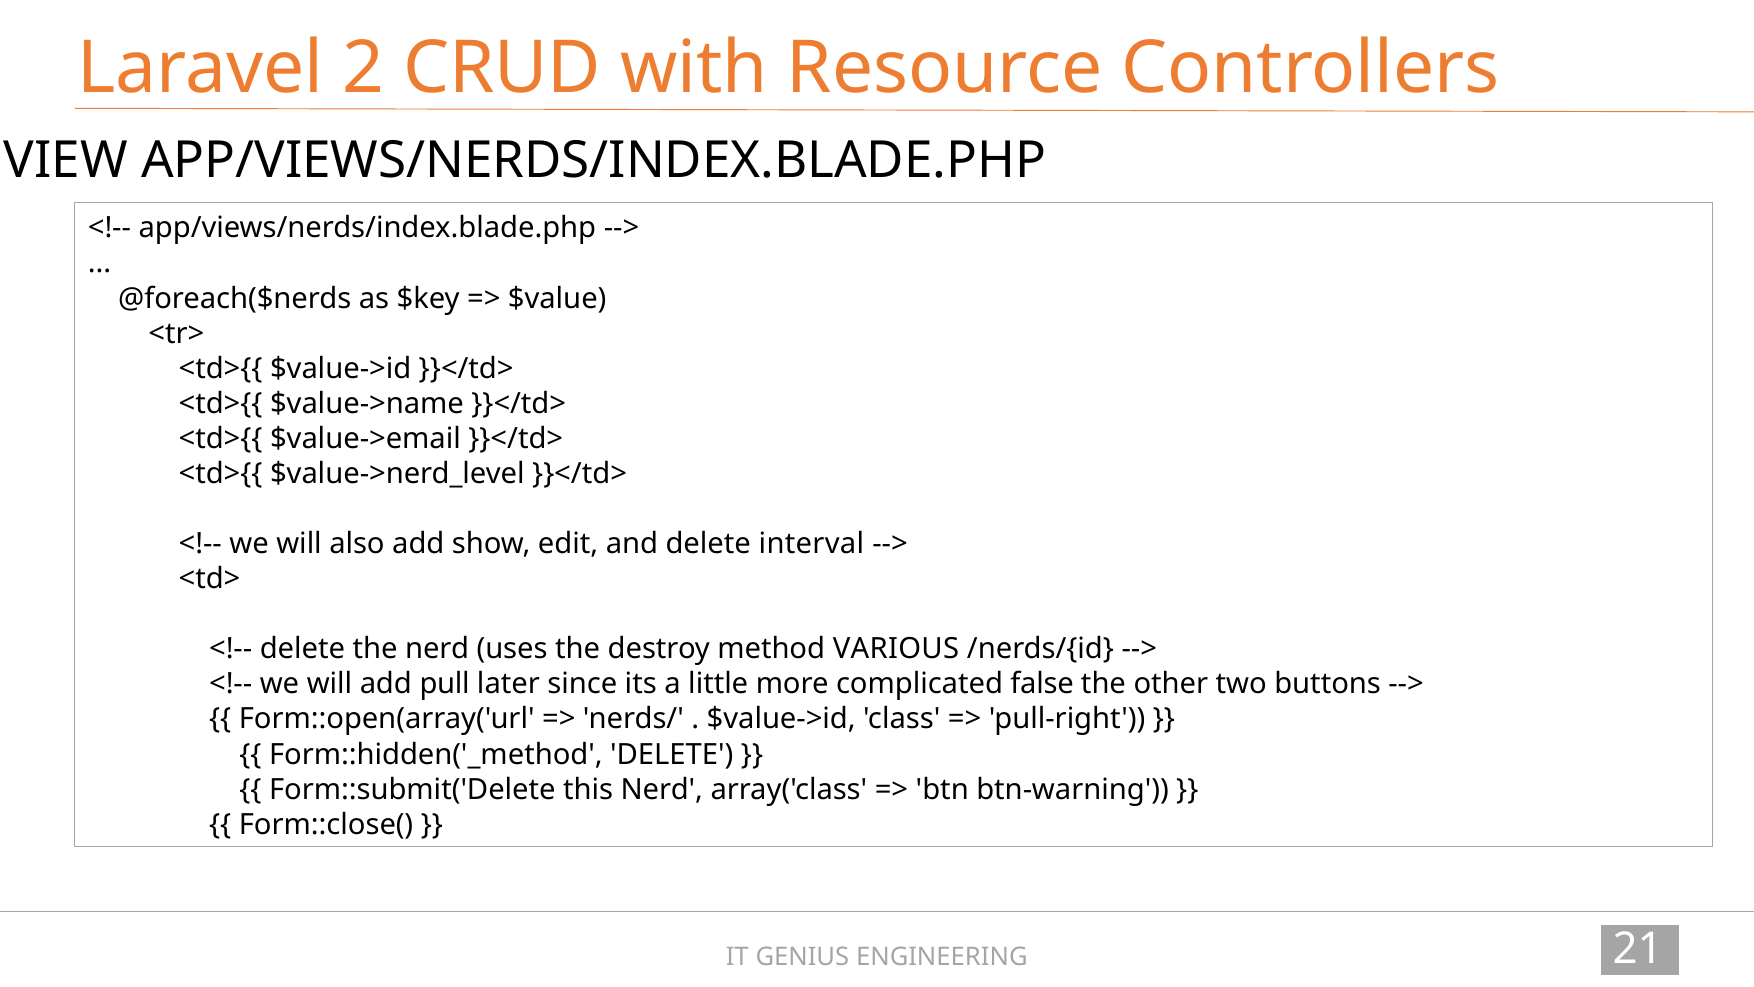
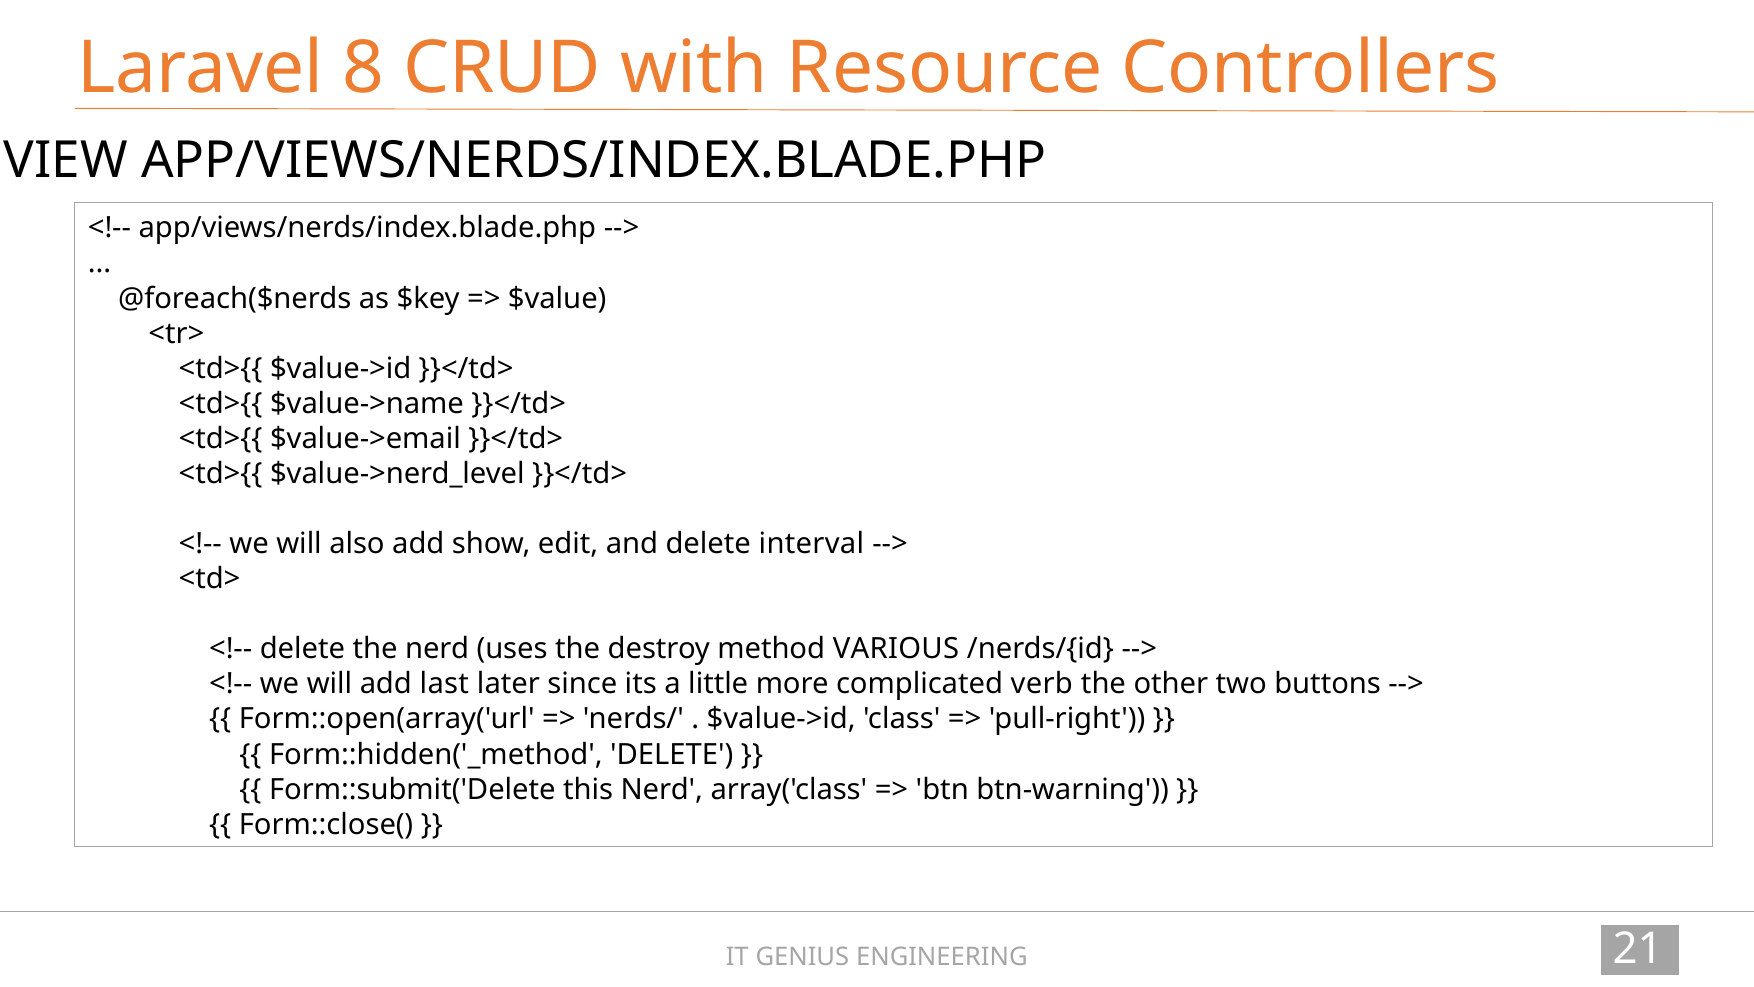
2: 2 -> 8 (363, 68)
pull: pull -> last (444, 684)
false: false -> verb (1042, 684)
